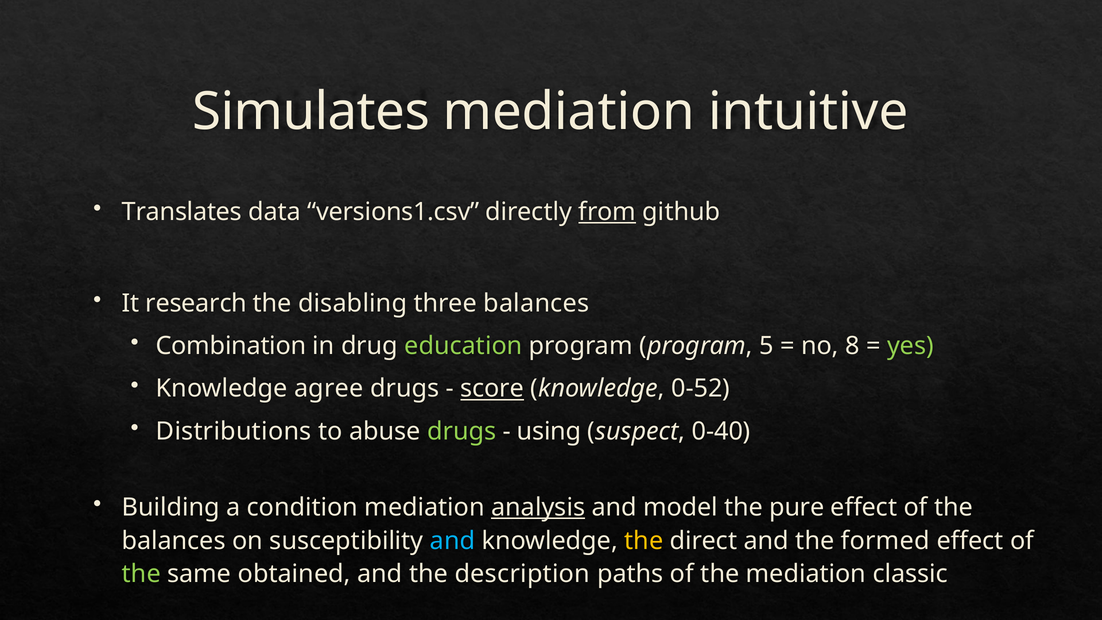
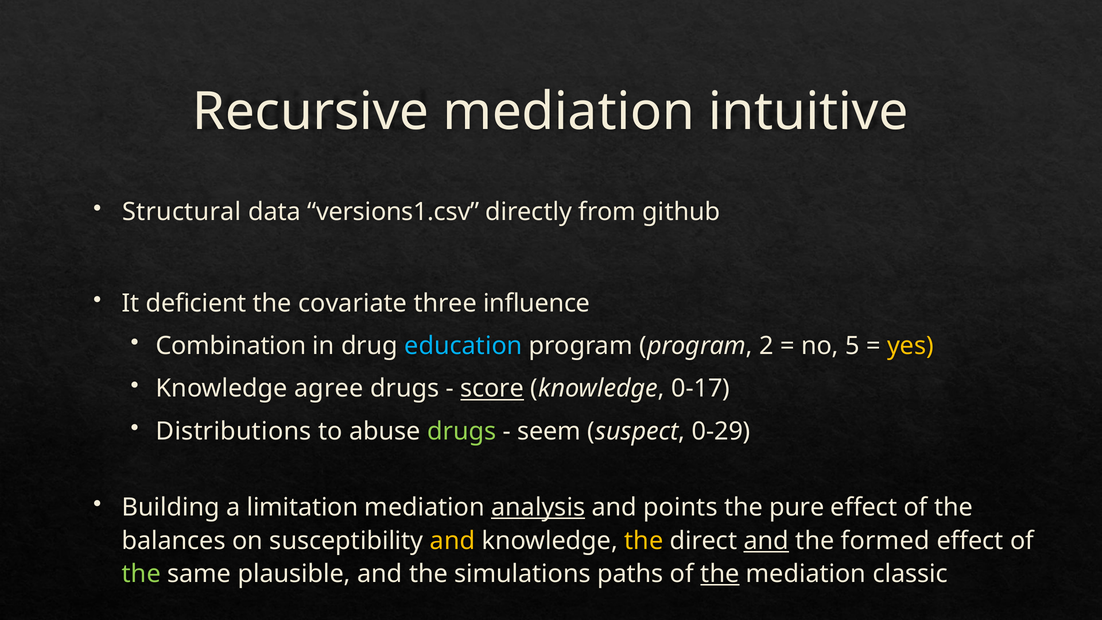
Simulates: Simulates -> Recursive (311, 112)
Translates: Translates -> Structural (182, 212)
from underline: present -> none (607, 212)
research: research -> deficient (196, 303)
disabling: disabling -> covariate (353, 303)
three balances: balances -> influence (537, 303)
education colour: light green -> light blue (463, 346)
5: 5 -> 2 (766, 346)
8: 8 -> 5 (852, 346)
yes colour: light green -> yellow (910, 346)
0-52: 0-52 -> 0-17 (701, 389)
using: using -> seem (549, 431)
0-40: 0-40 -> 0-29 (721, 431)
condition: condition -> limitation (302, 507)
model: model -> points (680, 507)
and colour: light blue -> yellow (453, 541)
and underline: none -> present (766, 541)
obtained: obtained -> plausible (294, 574)
description: description -> simulations (523, 574)
the underline: none -> present (720, 574)
